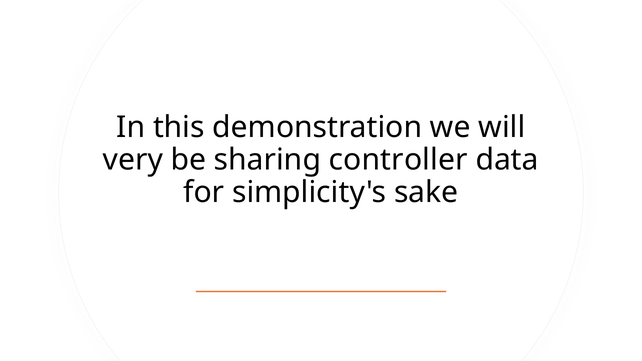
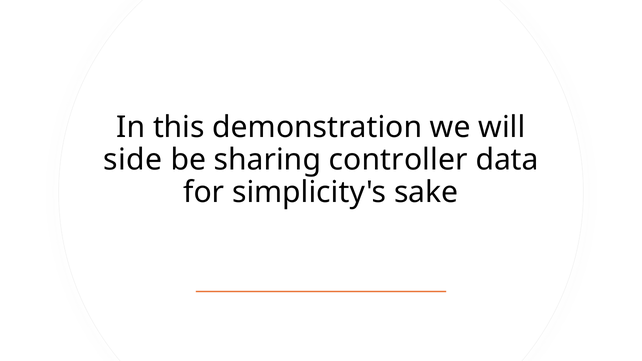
very: very -> side (133, 160)
